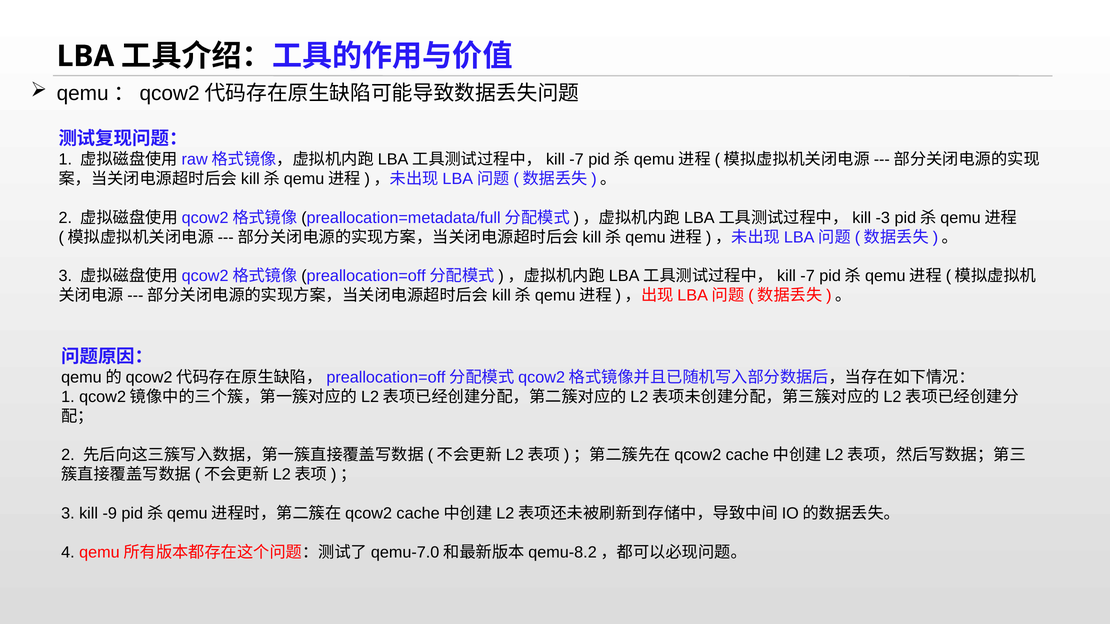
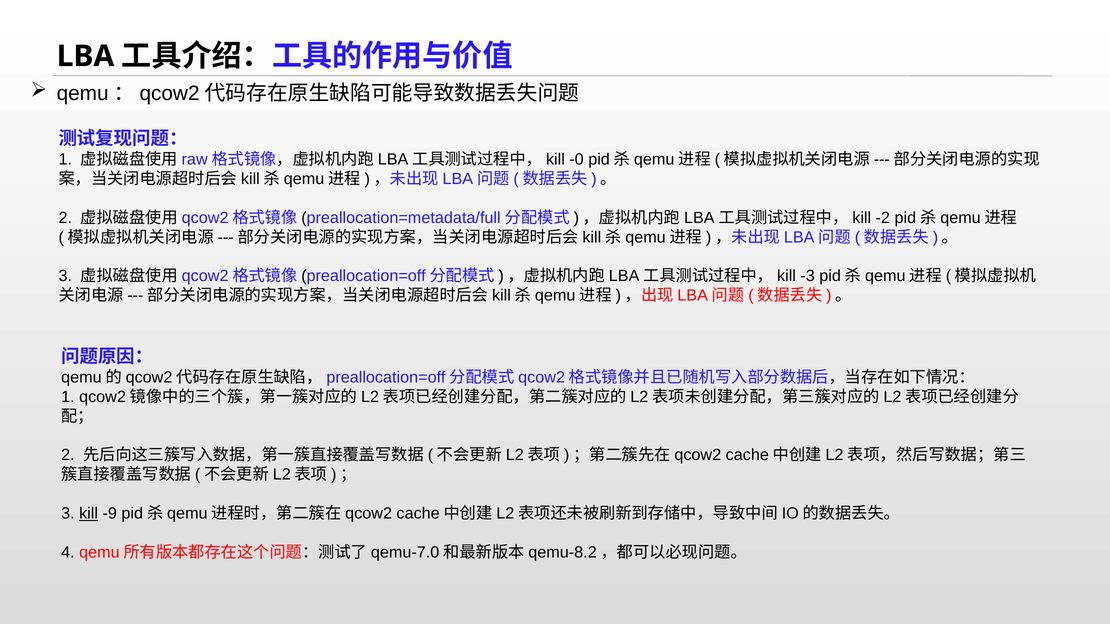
-7: -7 -> -0 (576, 160)
-3: -3 -> -2 (883, 218)
-7: -7 -> -3 (808, 276)
kill underline: none -> present (89, 514)
